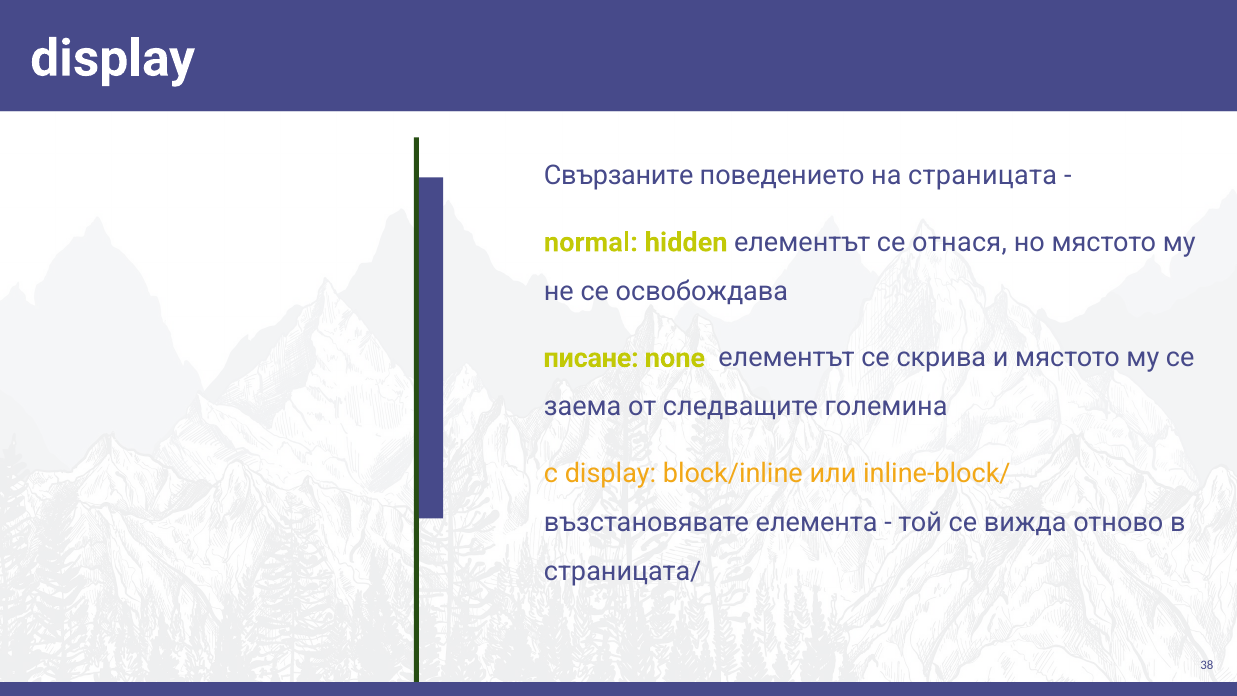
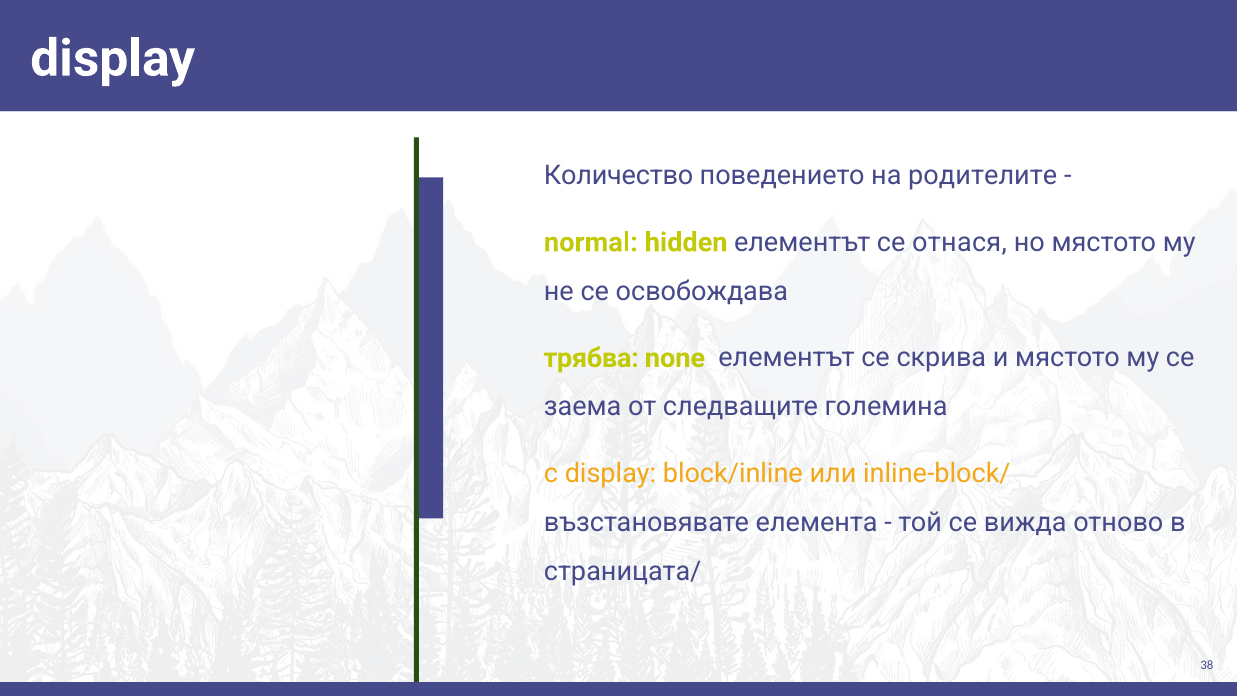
Свързаните: Свързаните -> Количество (619, 175)
страницата: страницата -> родителите (983, 175)
писане: писане -> трябва (591, 358)
